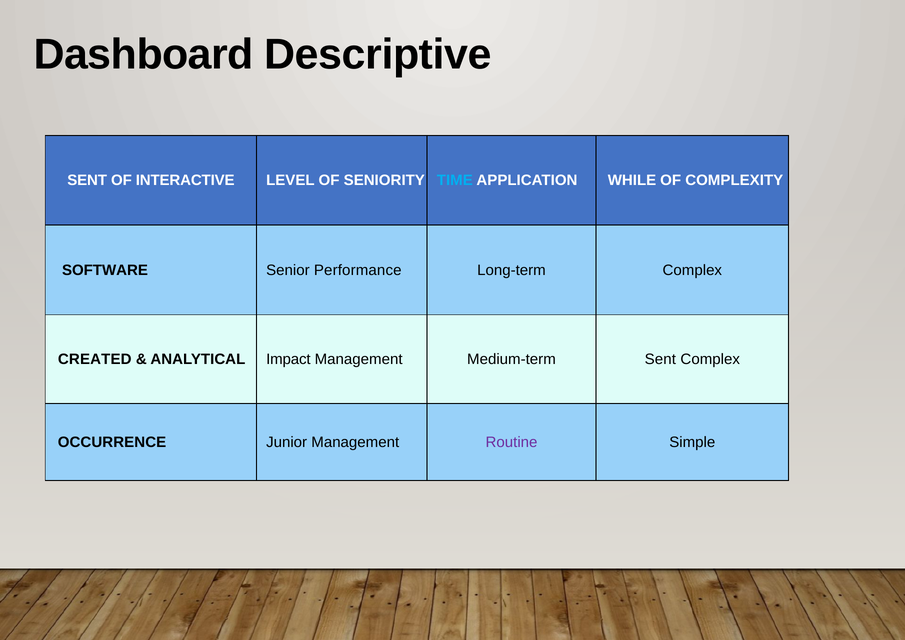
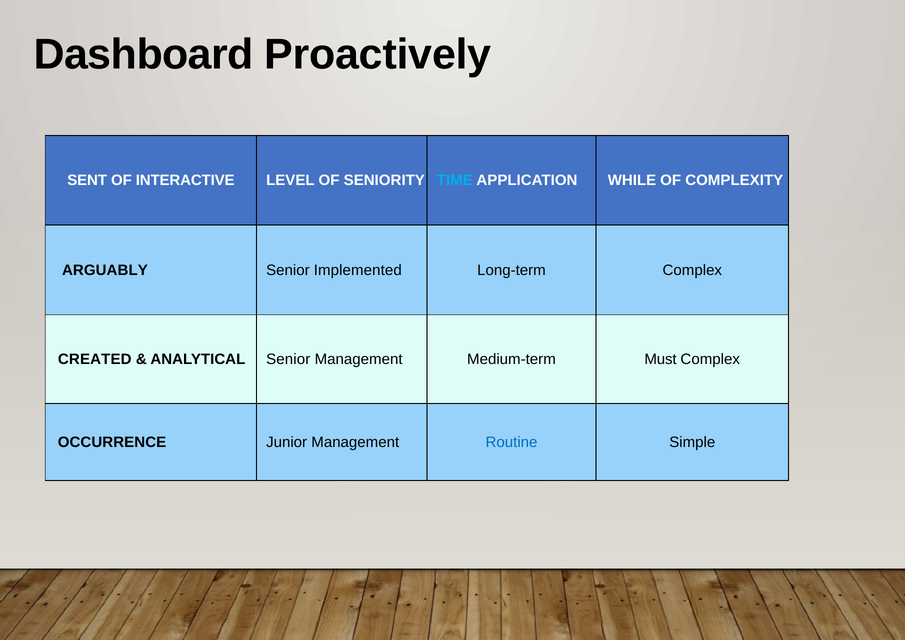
Descriptive: Descriptive -> Proactively (378, 55)
SOFTWARE: SOFTWARE -> ARGUABLY (105, 270)
Performance: Performance -> Implemented (358, 270)
ANALYTICAL Impact: Impact -> Senior (288, 359)
Medium-term Sent: Sent -> Must (660, 359)
Routine colour: purple -> blue (512, 442)
